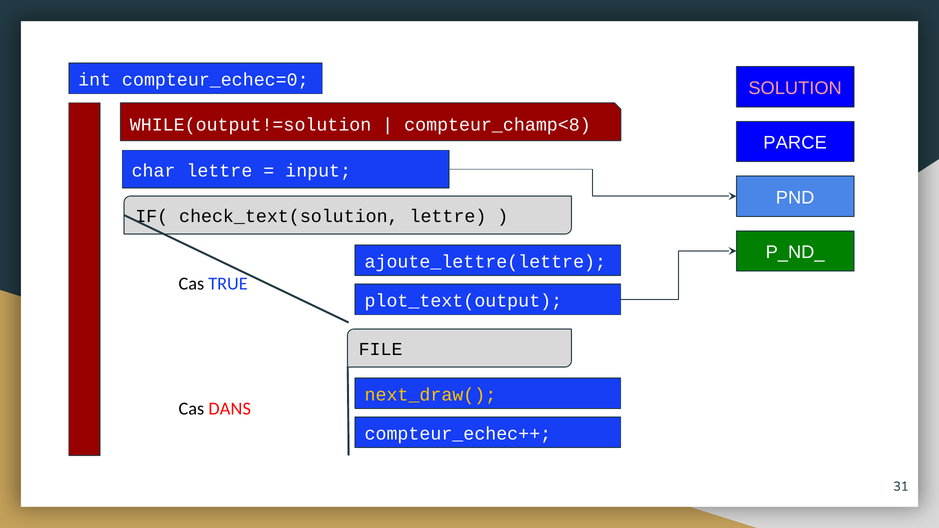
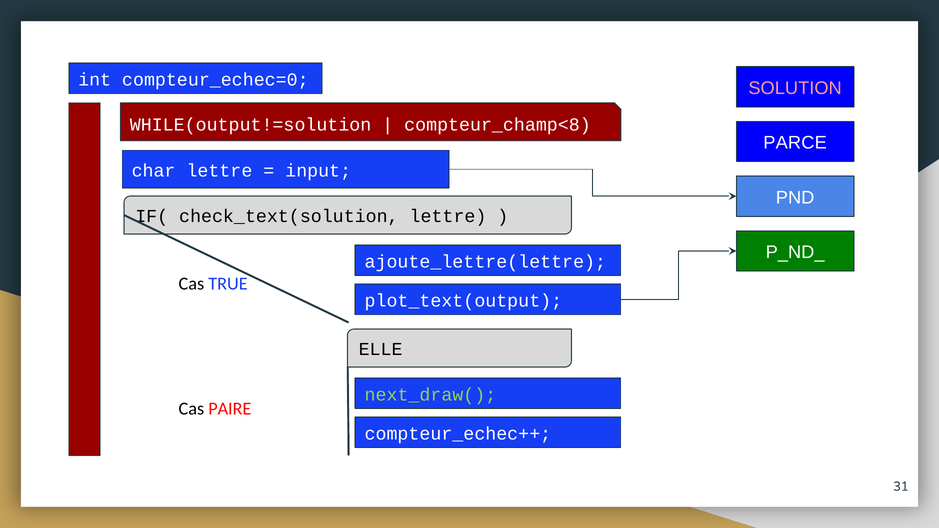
FILE: FILE -> ELLE (381, 349)
next_draw( colour: yellow -> light green (430, 395)
DANS: DANS -> PAIRE (230, 409)
